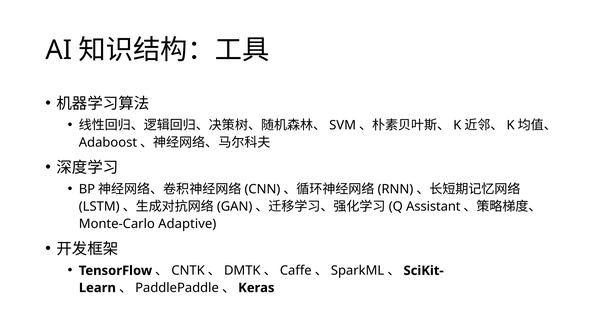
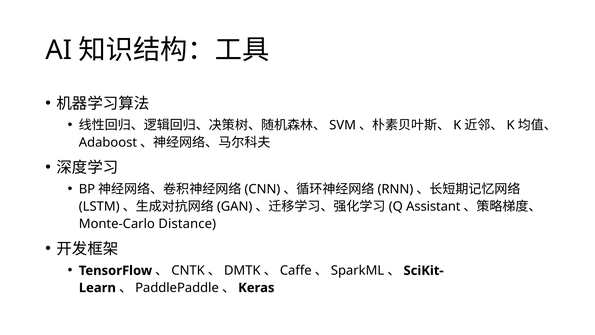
Adaptive: Adaptive -> Distance (187, 223)
